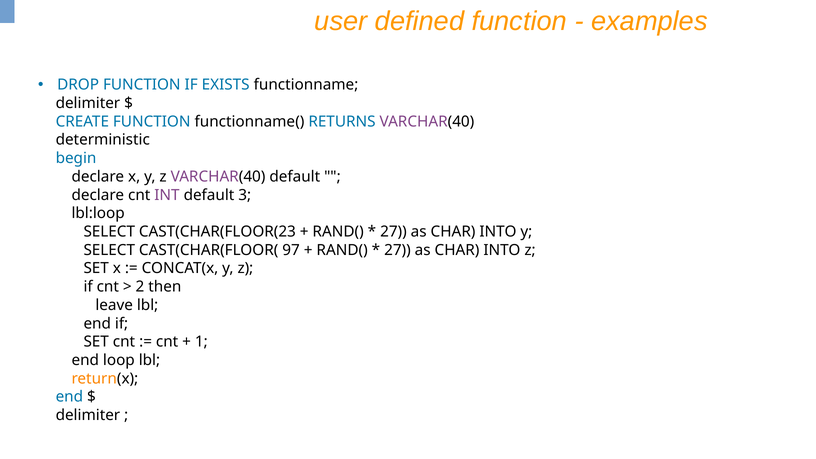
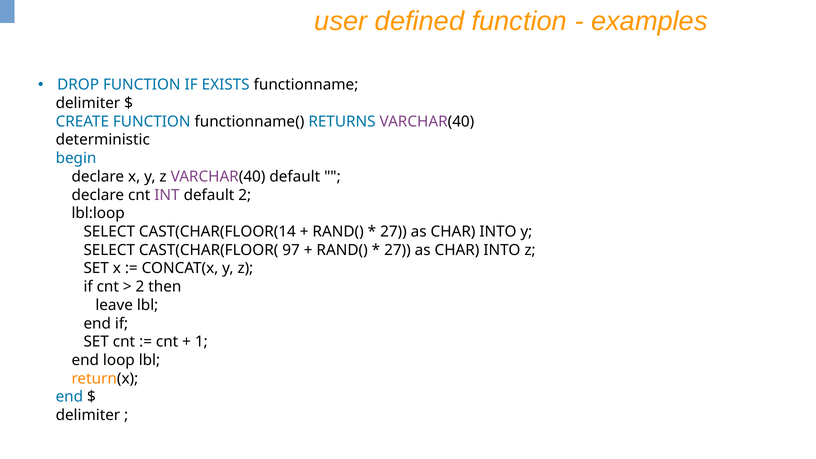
default 3: 3 -> 2 (245, 195)
CAST(CHAR(FLOOR(23: CAST(CHAR(FLOOR(23 -> CAST(CHAR(FLOOR(14 (217, 232)
